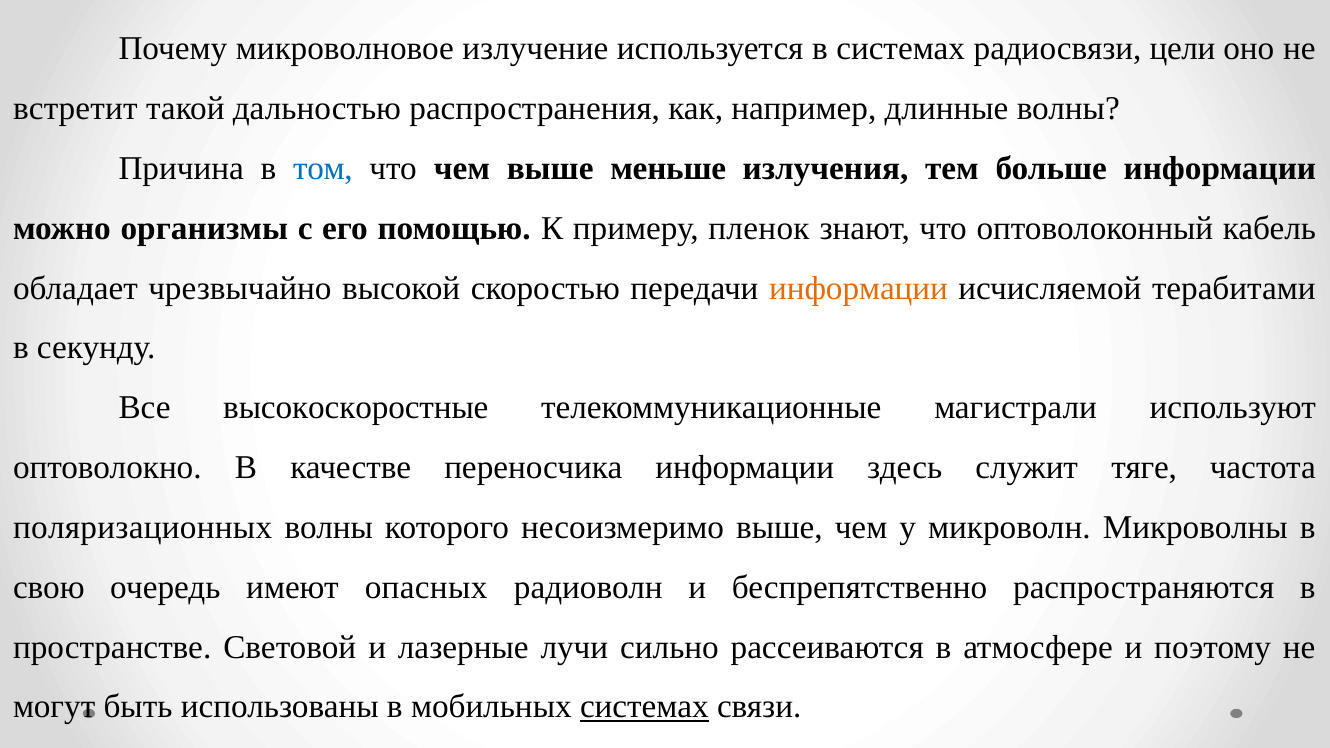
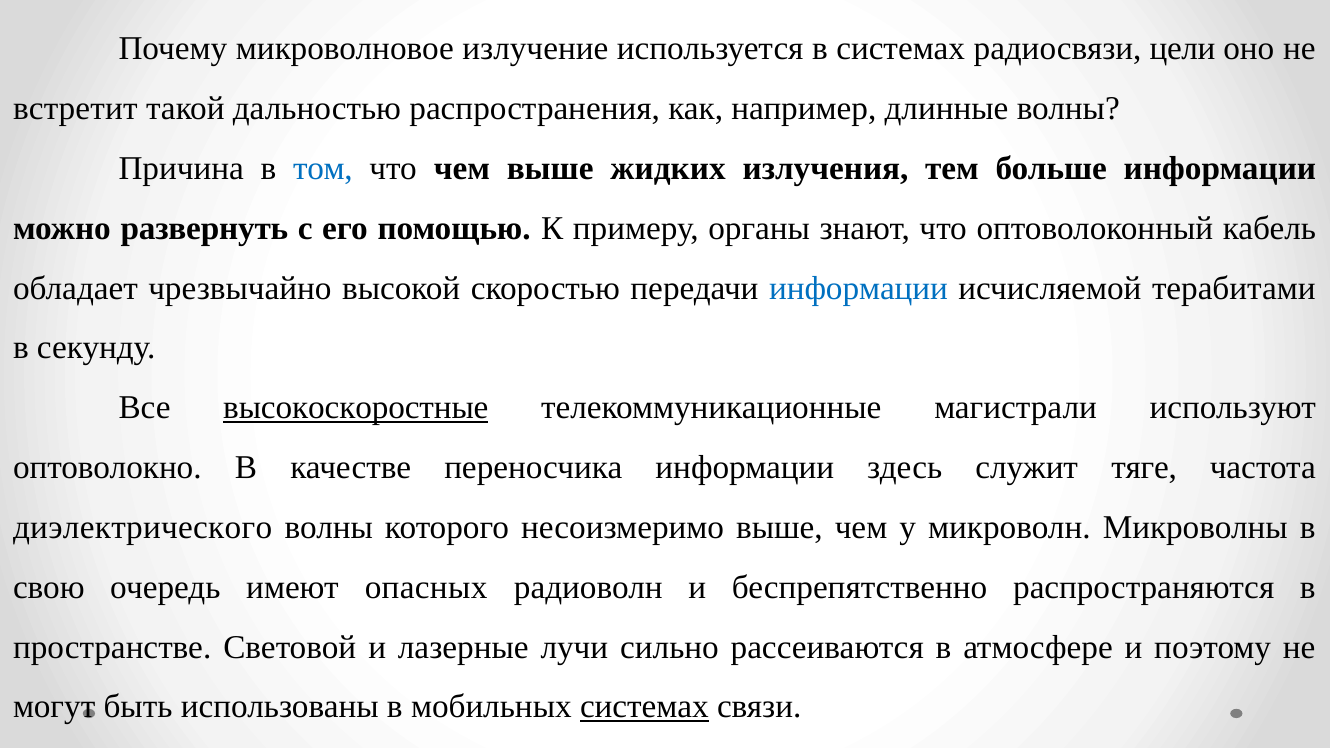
меньше: меньше -> жидких (668, 168)
организмы: организмы -> развернуть (204, 228)
пленок: пленок -> органы (759, 228)
информации colour: orange -> blue (859, 288)
высокоскоростные underline: none -> present (356, 408)
поляризационных: поляризационных -> диэлектрического (143, 528)
